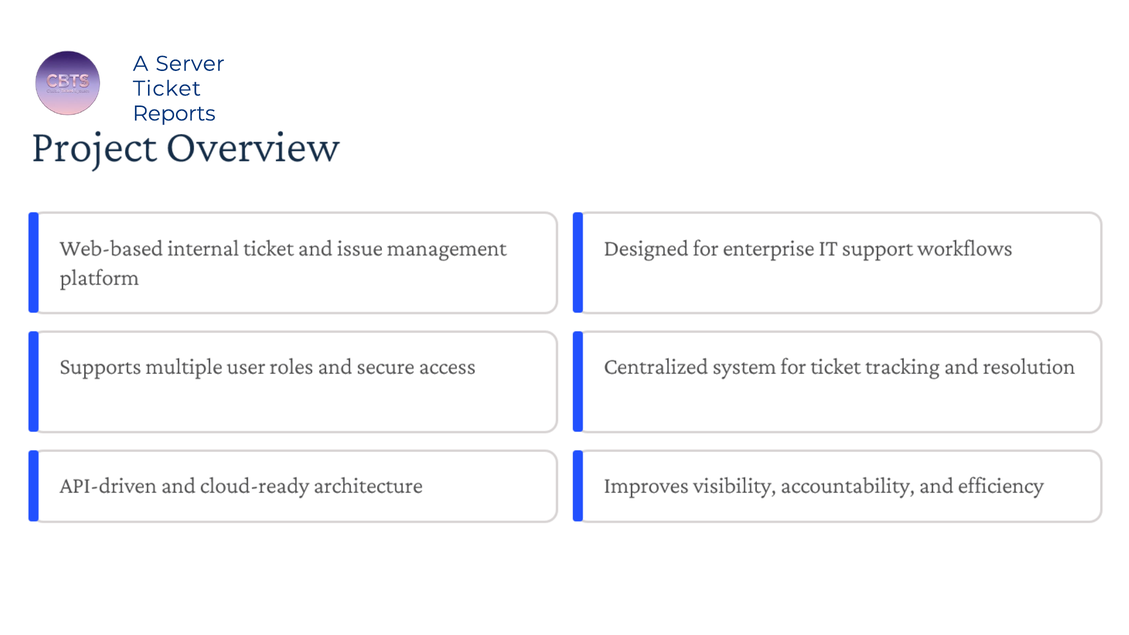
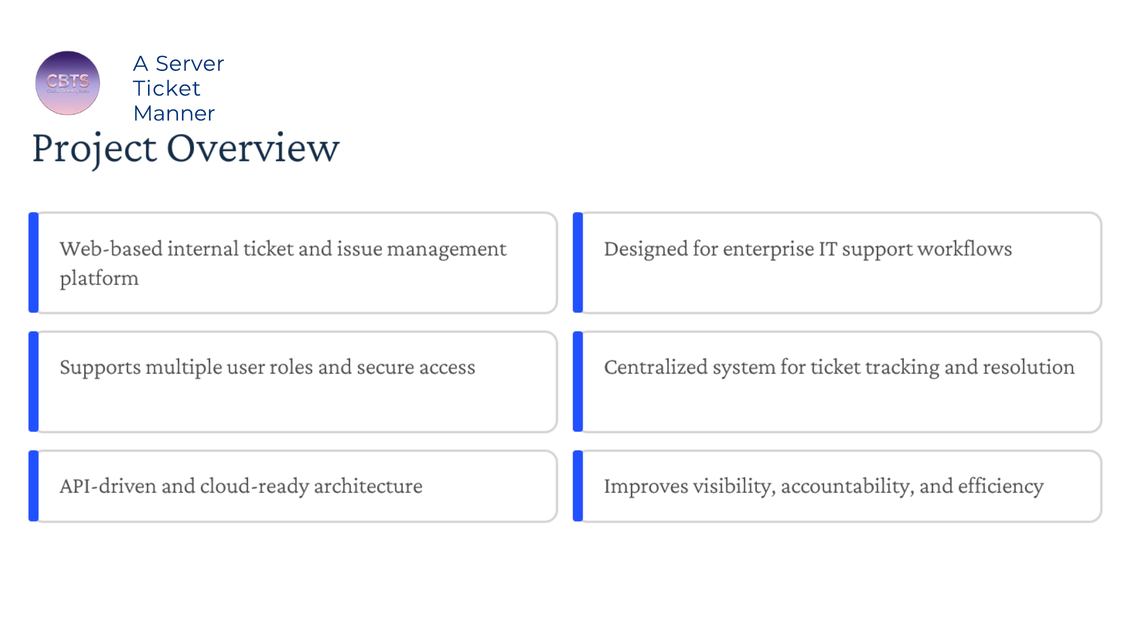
Reports: Reports -> Manner (174, 114)
